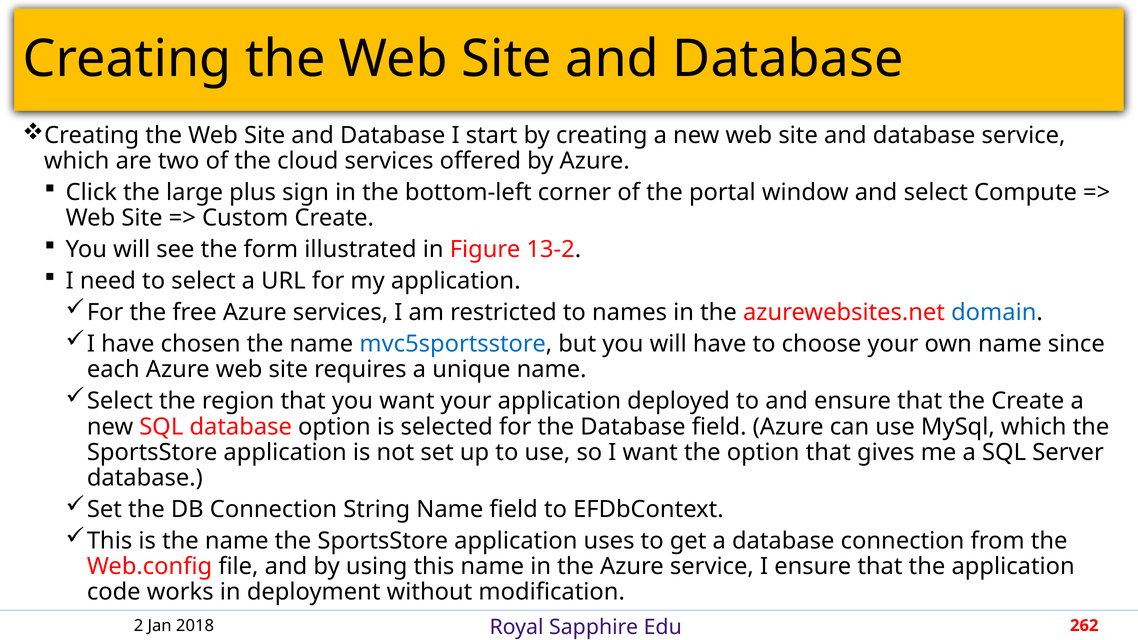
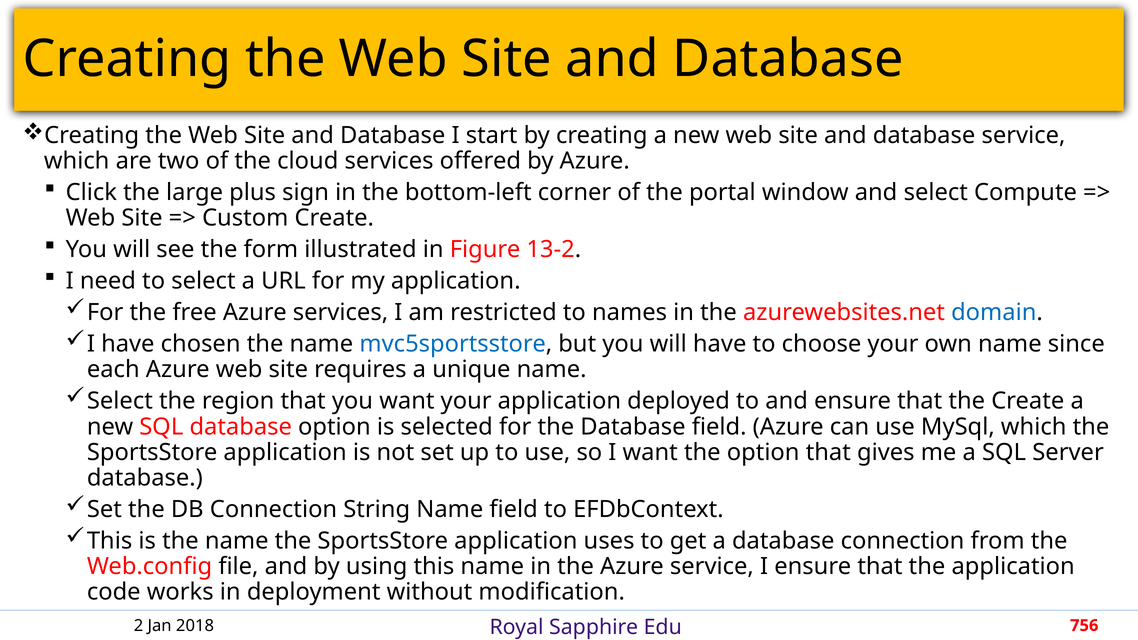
262: 262 -> 756 (1084, 626)
